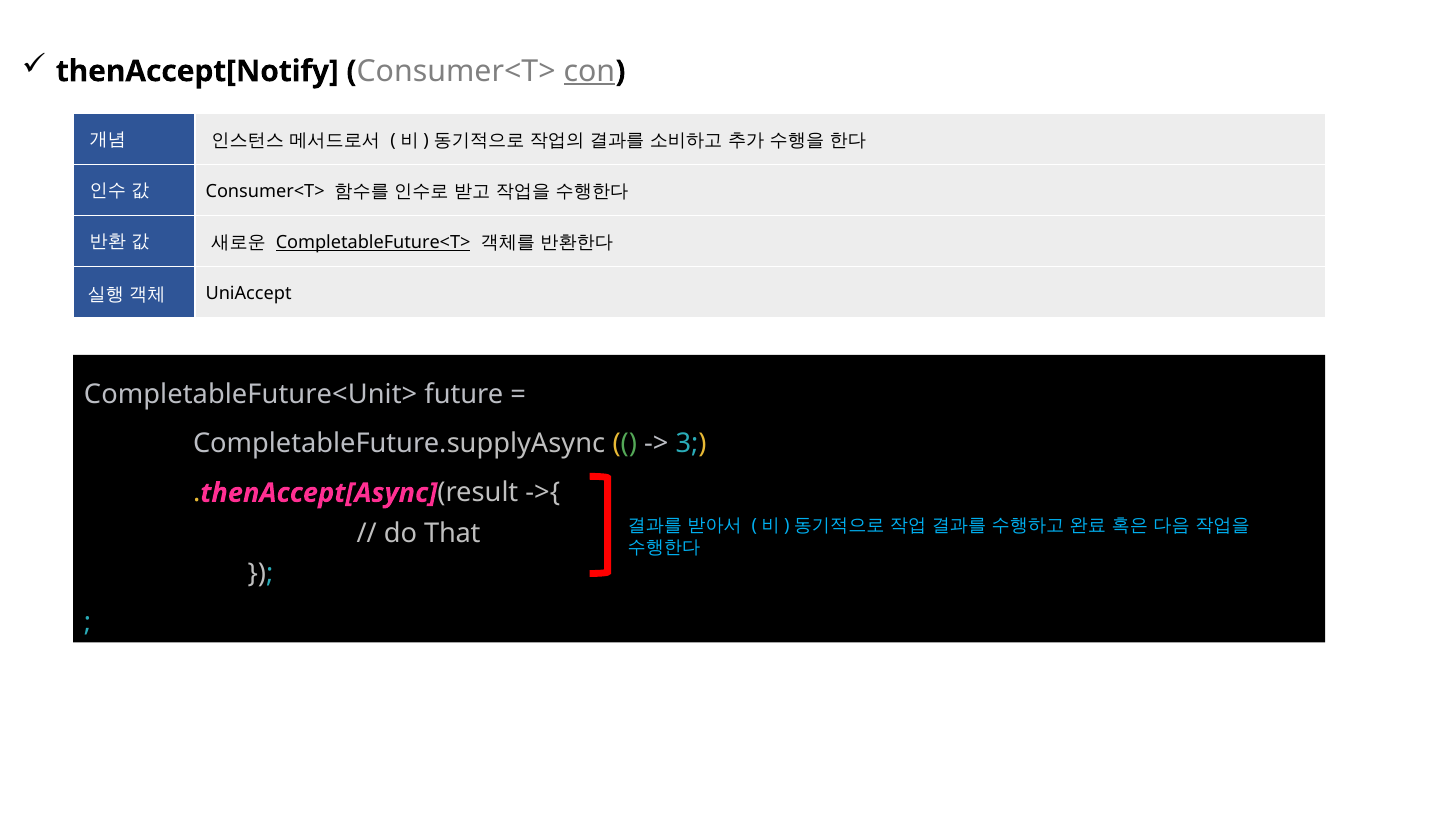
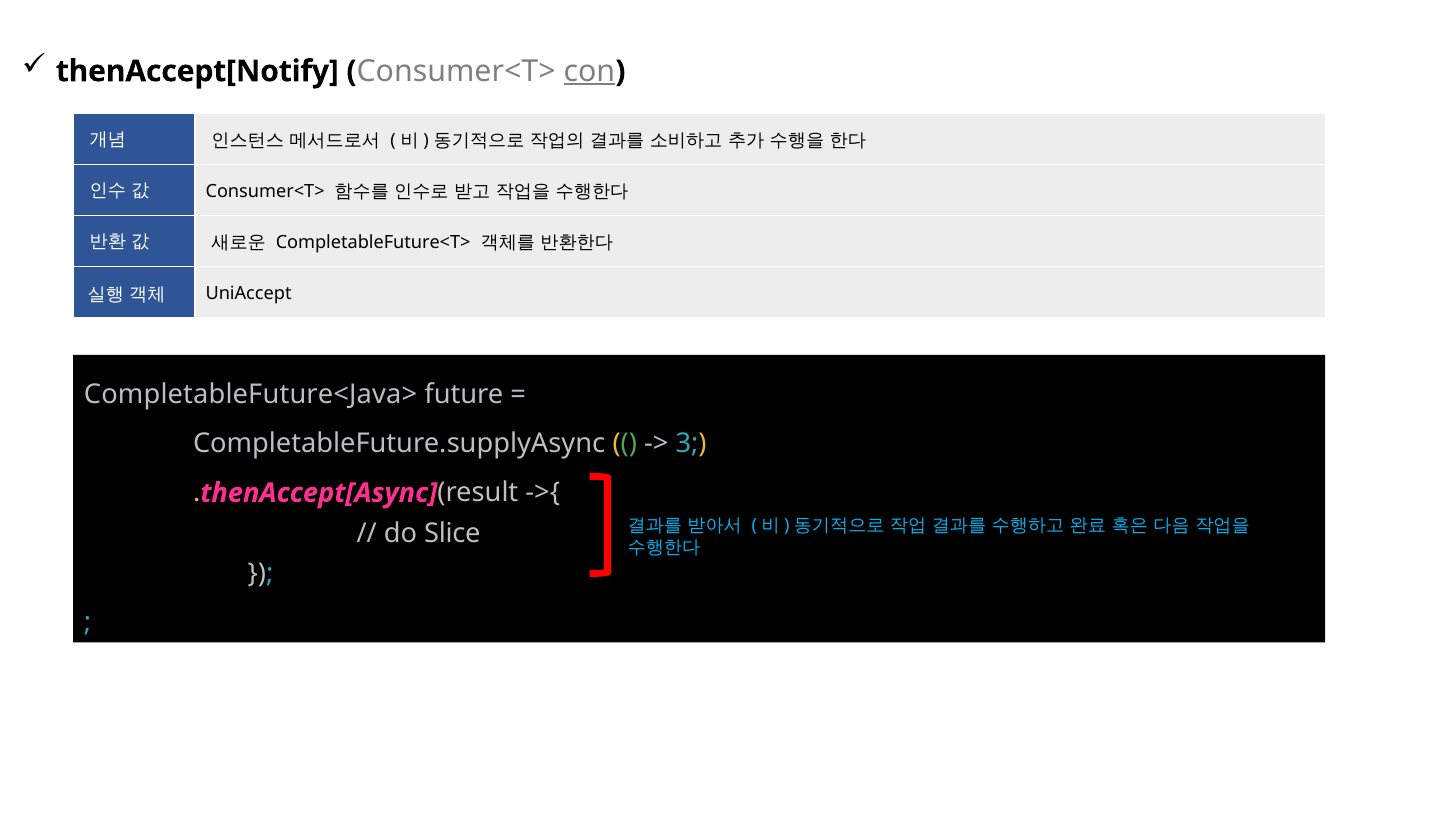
CompletableFuture<T> underline: present -> none (373, 243)
CompletableFuture<Unit>: CompletableFuture<Unit> -> CompletableFuture<Java> (251, 395)
That: That -> Slice (452, 533)
